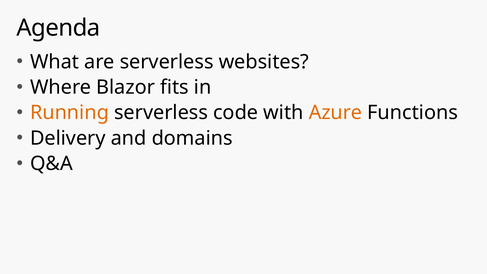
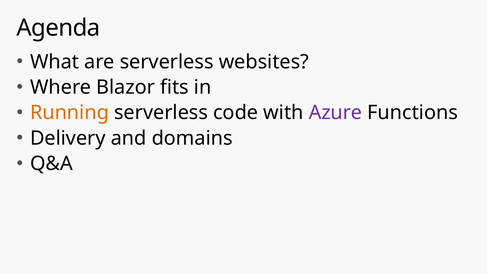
Azure colour: orange -> purple (335, 113)
